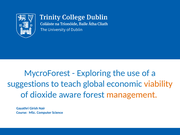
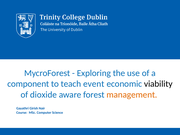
suggestions: suggestions -> component (28, 84)
global: global -> event (94, 84)
viability colour: orange -> black (158, 84)
